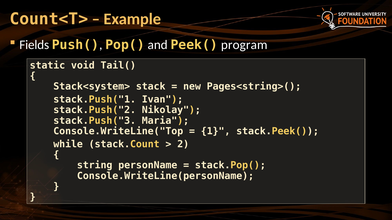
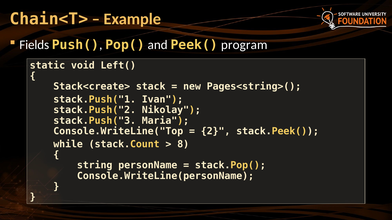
Count<T>: Count<T> -> Chain<T> (49, 19)
Tail(: Tail( -> Left( (118, 65)
Stack<system>: Stack<system> -> Stack<create> (92, 87)
1: 1 -> 2 (216, 131)
2: 2 -> 8 (183, 144)
